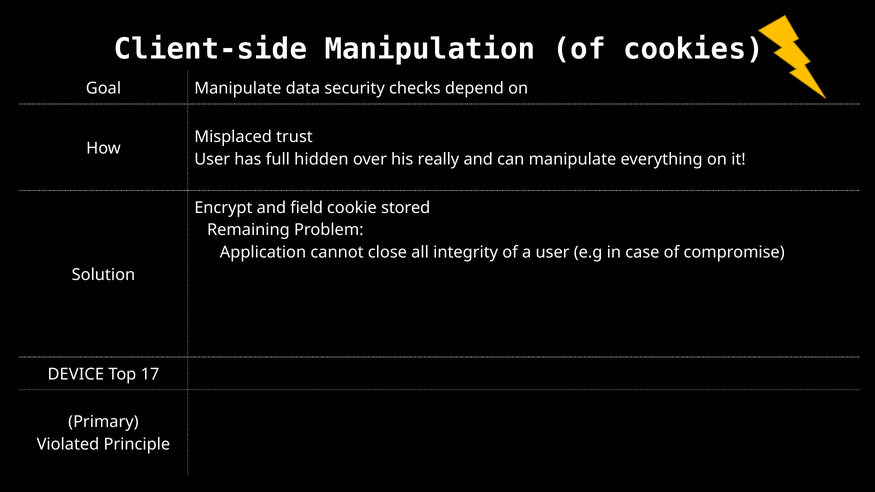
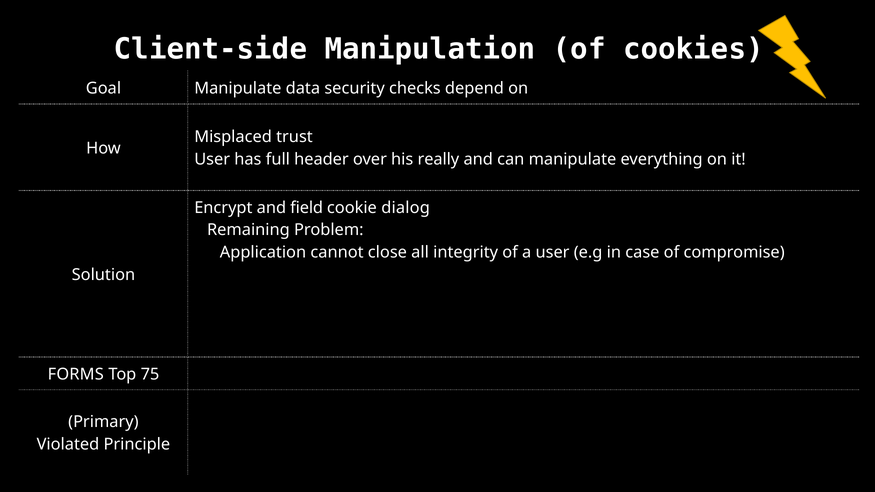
hidden: hidden -> header (321, 159)
stored: stored -> dialog (406, 208)
DEVICE: DEVICE -> FORMS (76, 374)
17: 17 -> 75 (150, 374)
